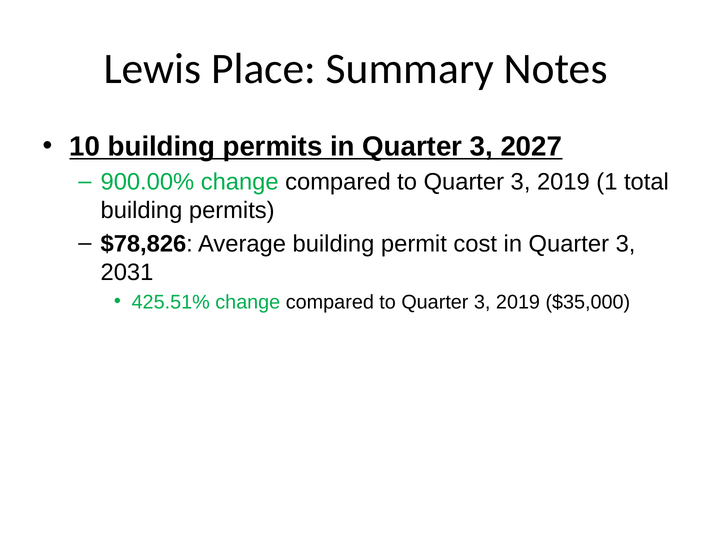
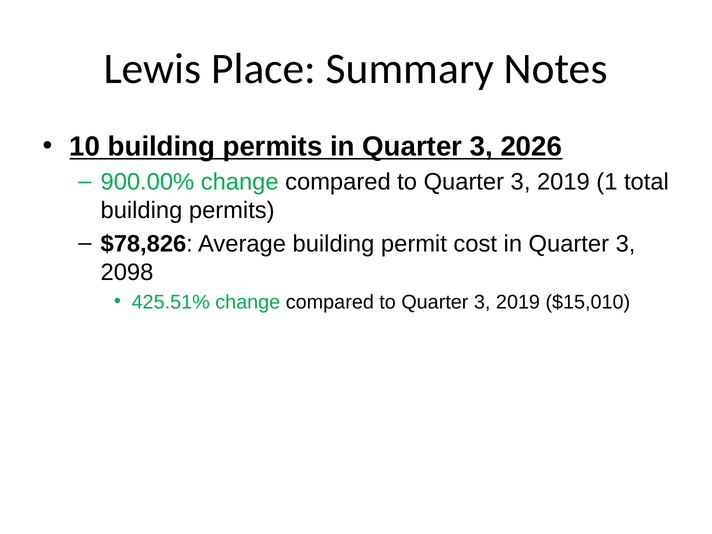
2027: 2027 -> 2026 (531, 147)
2031: 2031 -> 2098 (127, 272)
$35,000: $35,000 -> $15,010 (588, 302)
